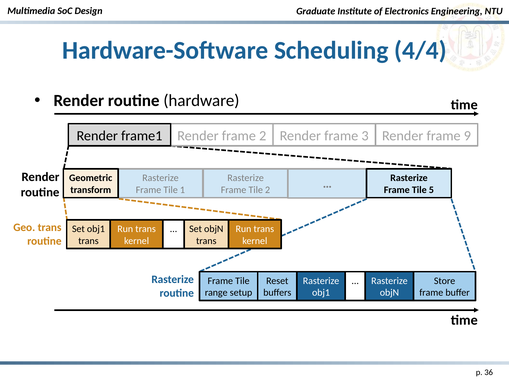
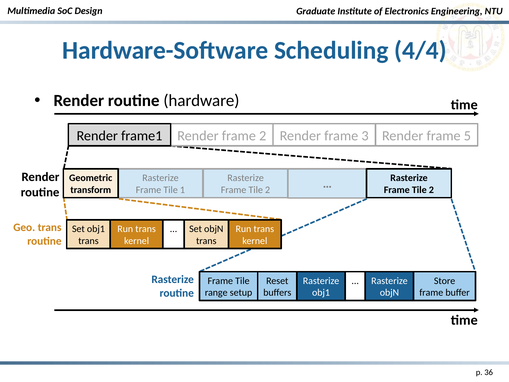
9: 9 -> 5 (467, 136)
5: 5 -> 2 (431, 190)
